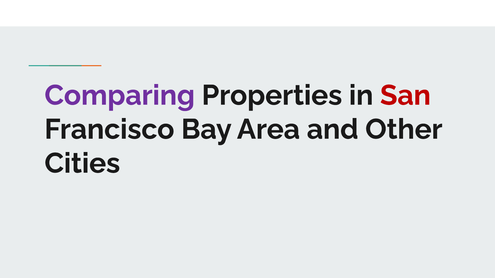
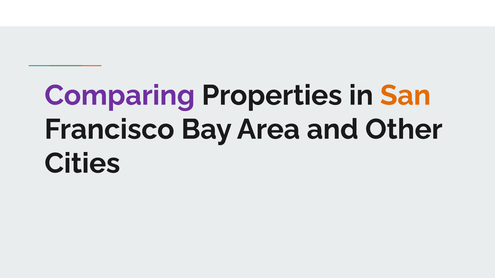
San colour: red -> orange (405, 96)
